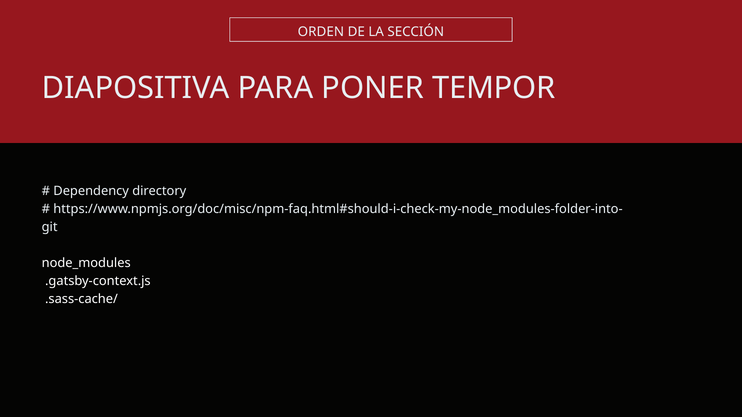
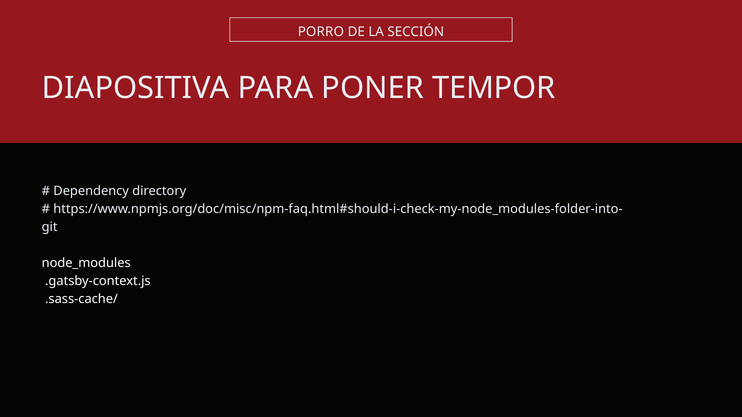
ORDEN: ORDEN -> PORRO (321, 32)
